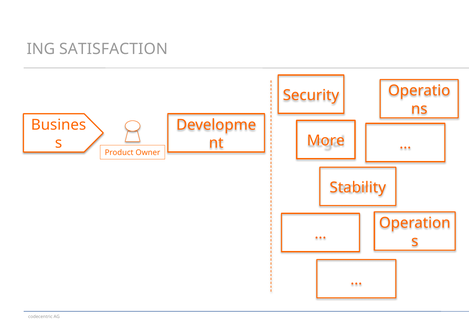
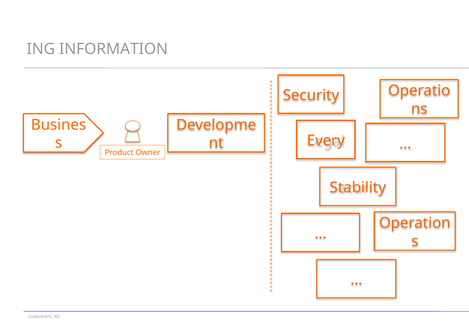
SATISFACTION: SATISFACTION -> INFORMATION (114, 49)
More: More -> Every (326, 140)
